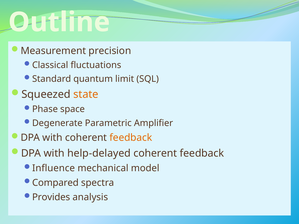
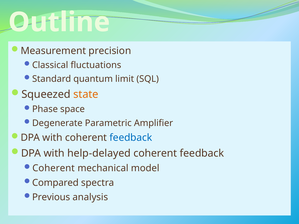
feedback colour: orange -> blue (131, 138)
Influence: Influence -> Coherent (54, 168)
Provides: Provides -> Previous (51, 197)
